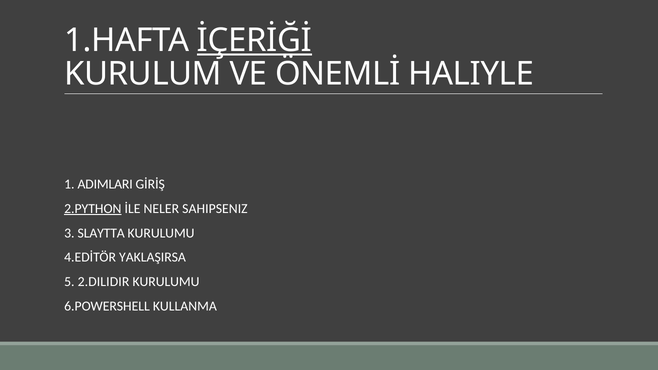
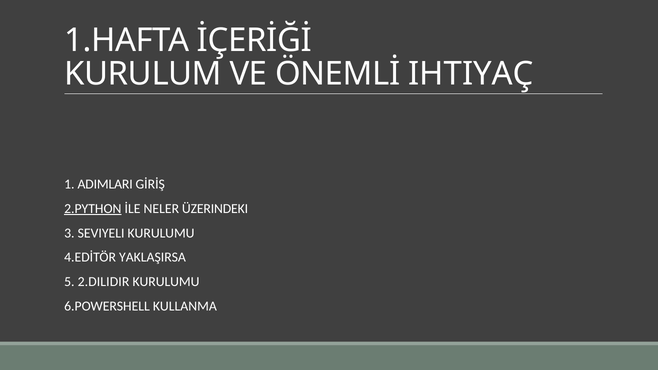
İÇERİĞİ underline: present -> none (255, 40)
HALIYLE: HALIYLE -> IHTIYAÇ (471, 74)
SAHIPSENIZ: SAHIPSENIZ -> ÜZERINDEKI (215, 209)
SLAYTTA: SLAYTTA -> SEVIYELI (101, 233)
